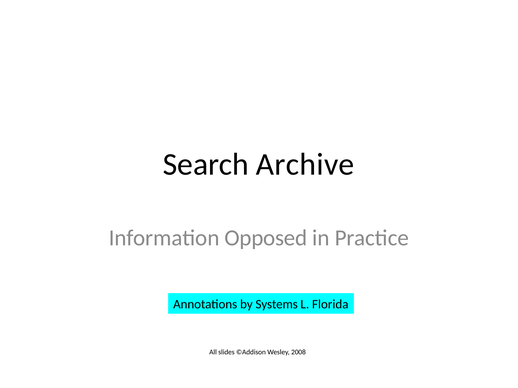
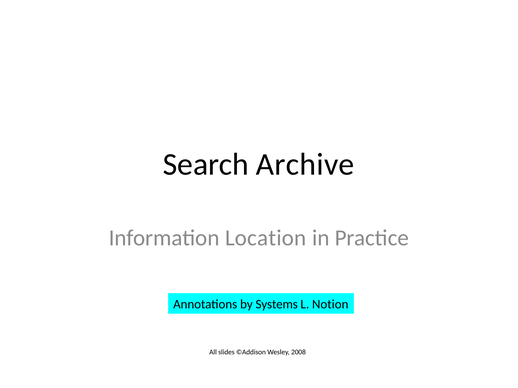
Opposed: Opposed -> Location (266, 238)
Florida: Florida -> Notion (330, 305)
